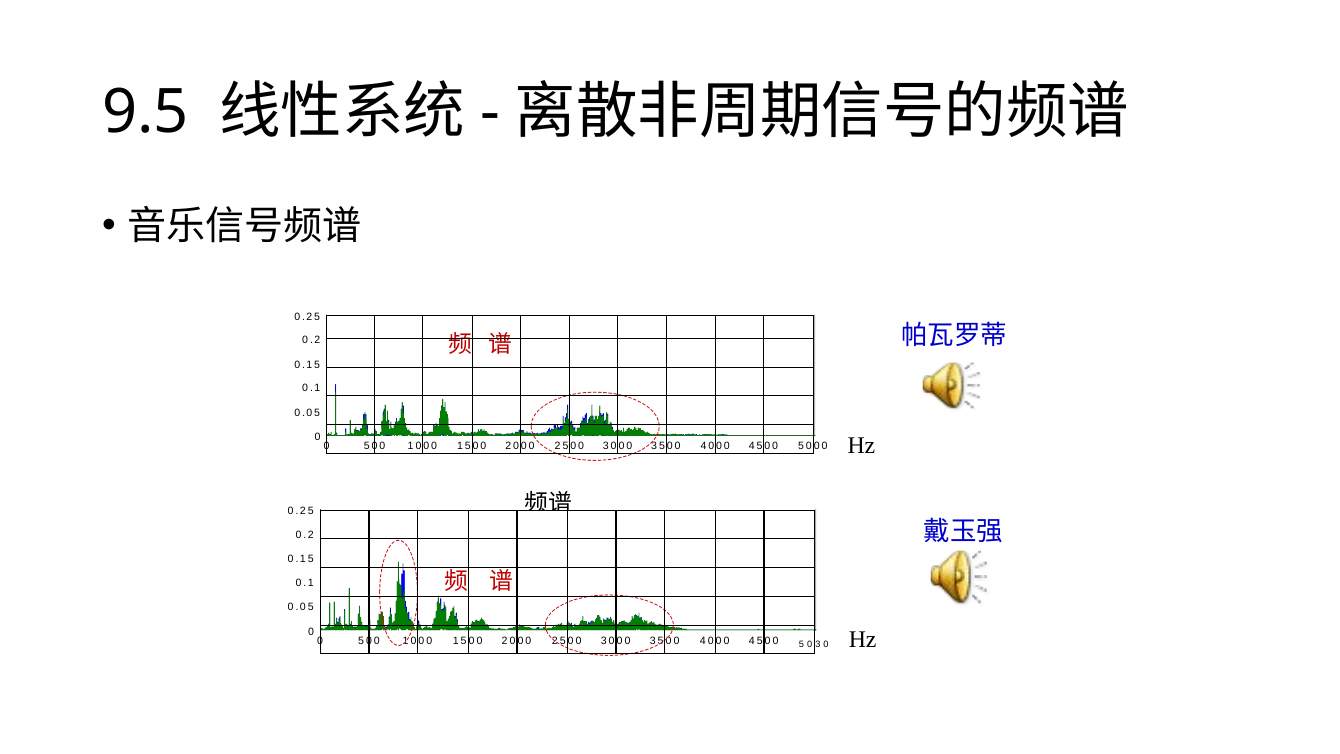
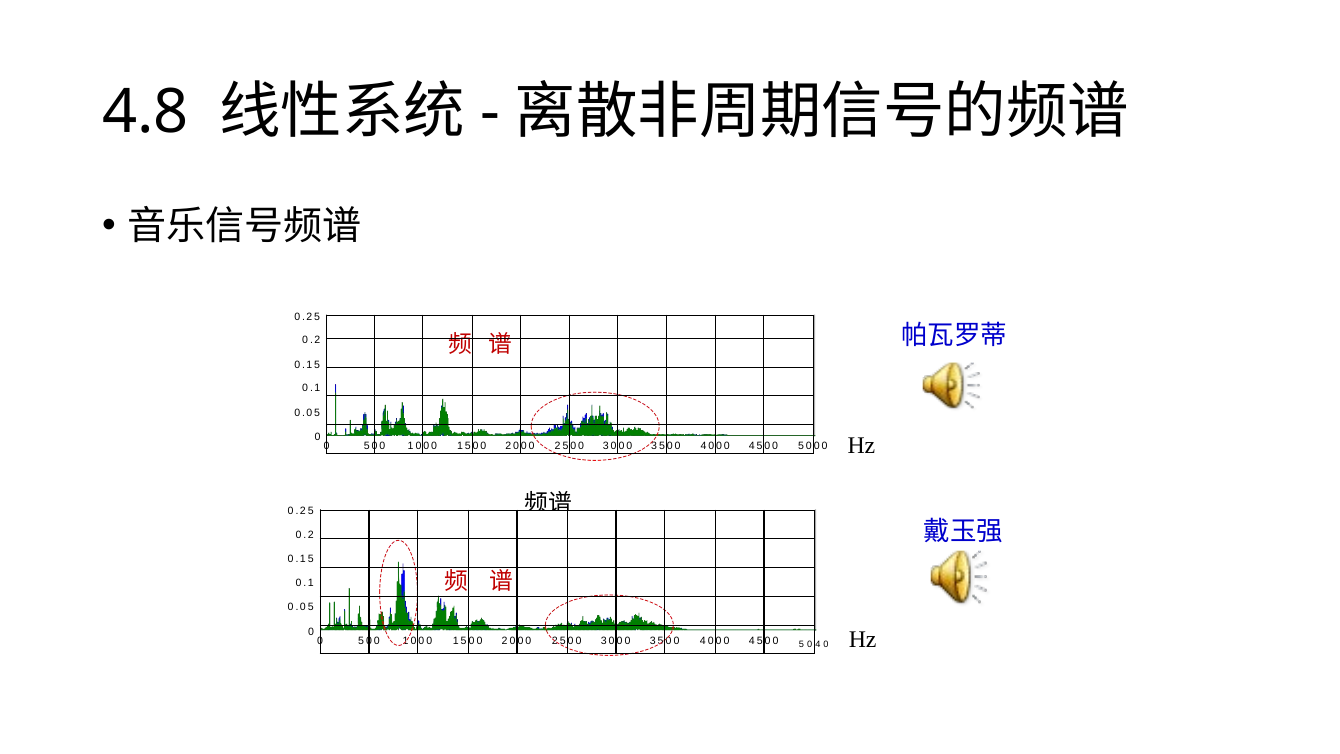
9.5: 9.5 -> 4.8 (145, 113)
3: 3 -> 4 (818, 644)
